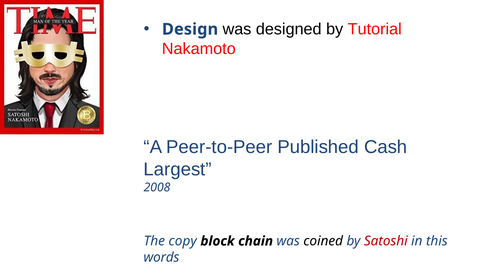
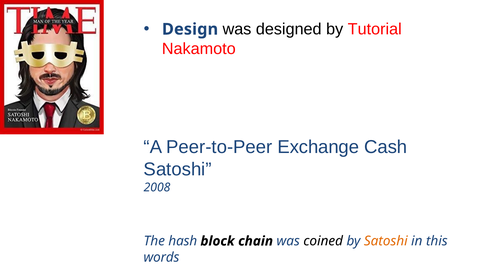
Published: Published -> Exchange (318, 147)
Largest: Largest -> Satoshi (178, 169)
copy: copy -> hash (183, 241)
Satoshi colour: red -> orange (386, 241)
